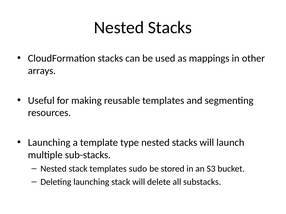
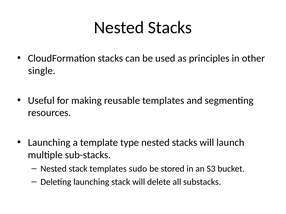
mappings: mappings -> principles (209, 58)
arrays: arrays -> single (42, 71)
